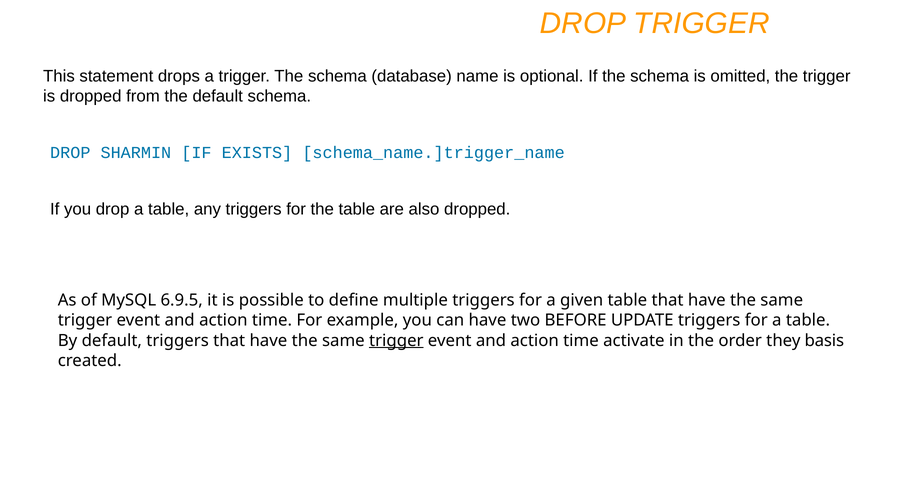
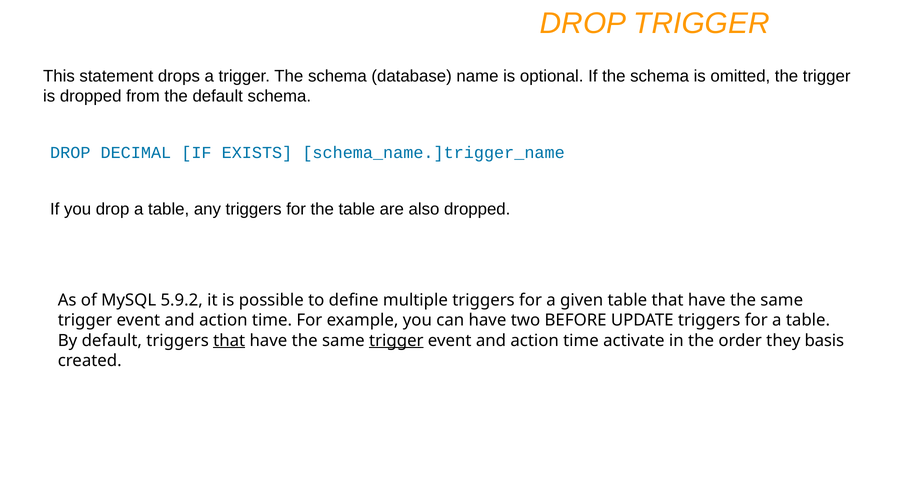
SHARMIN: SHARMIN -> DECIMAL (136, 153)
6.9.5: 6.9.5 -> 5.9.2 (182, 300)
that underline: none -> present (229, 341)
